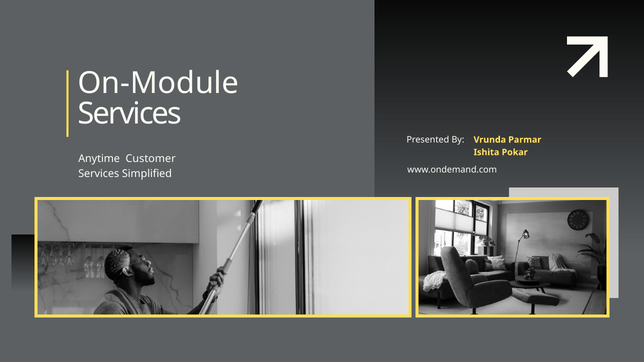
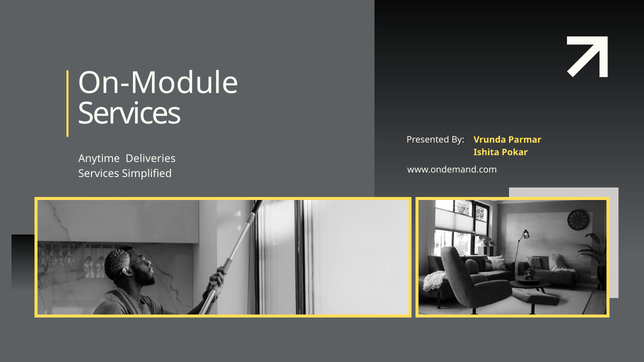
Customer: Customer -> Deliveries (151, 159)
